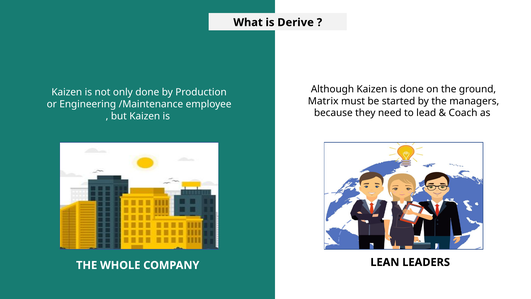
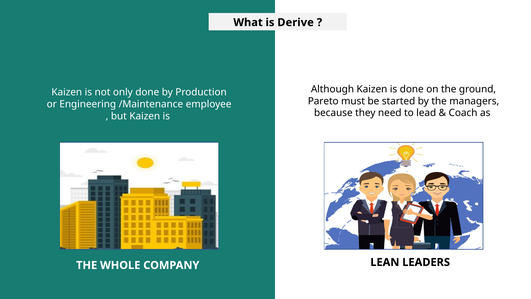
Matrix: Matrix -> Pareto (323, 101)
